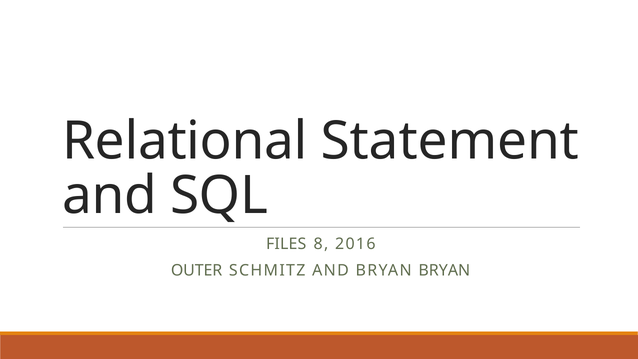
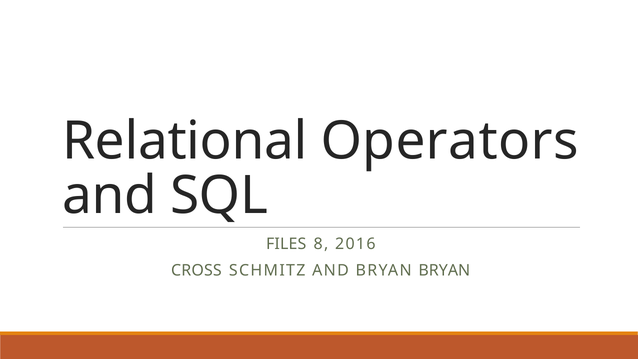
Statement: Statement -> Operators (450, 141)
OUTER: OUTER -> CROSS (196, 271)
